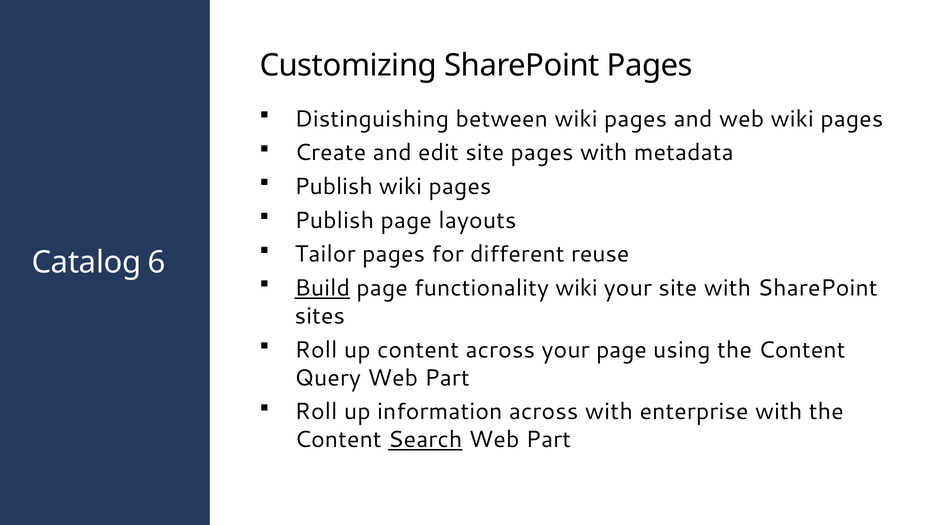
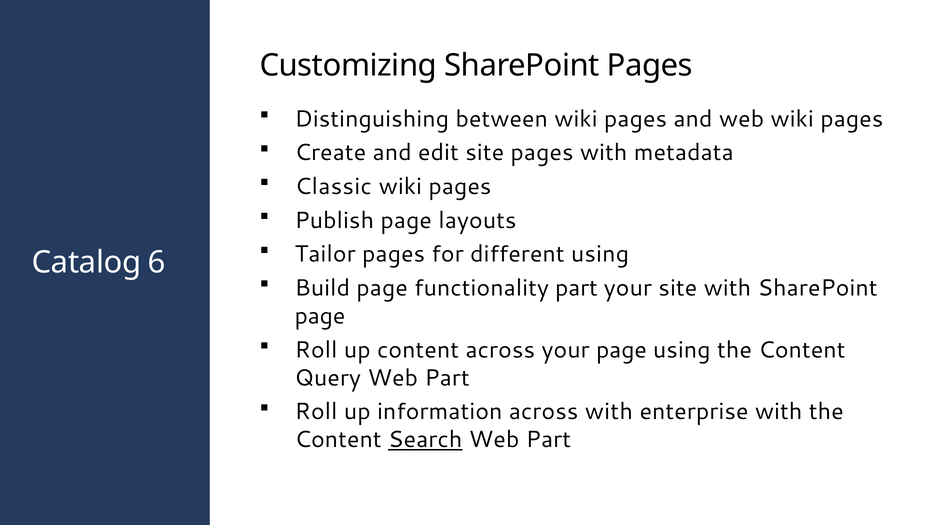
Publish: Publish -> Classic (333, 186)
different reuse: reuse -> using (600, 254)
Build underline: present -> none (322, 288)
functionality wiki: wiki -> part (576, 288)
sites: sites -> page (320, 316)
